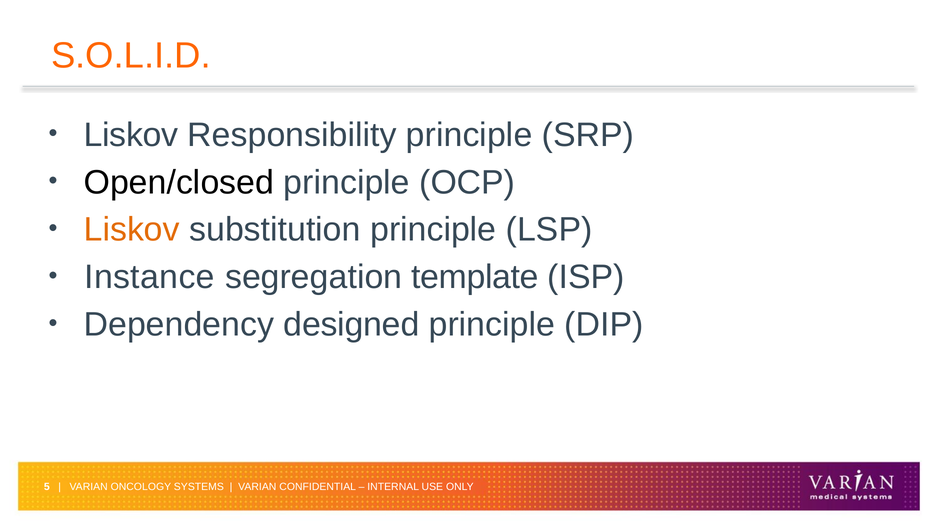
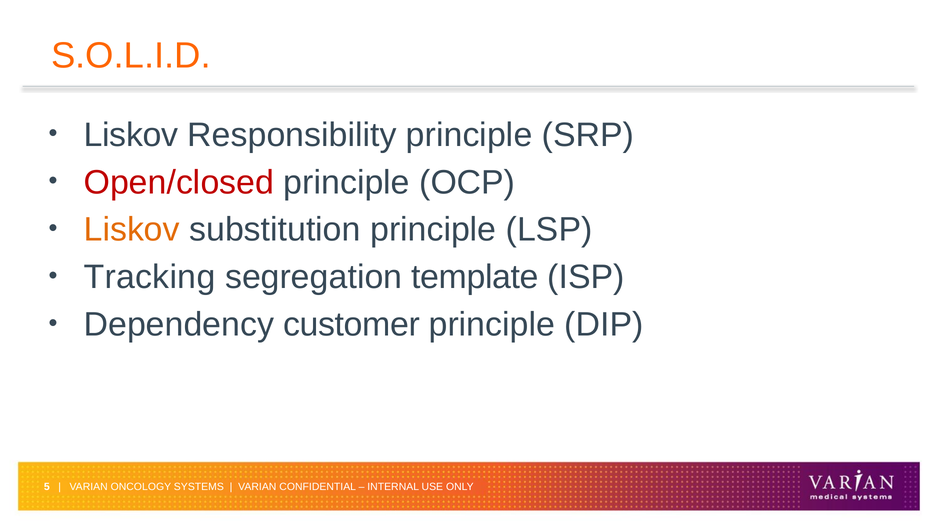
Open/closed colour: black -> red (179, 182)
Instance: Instance -> Tracking (150, 277)
designed: designed -> customer (352, 325)
